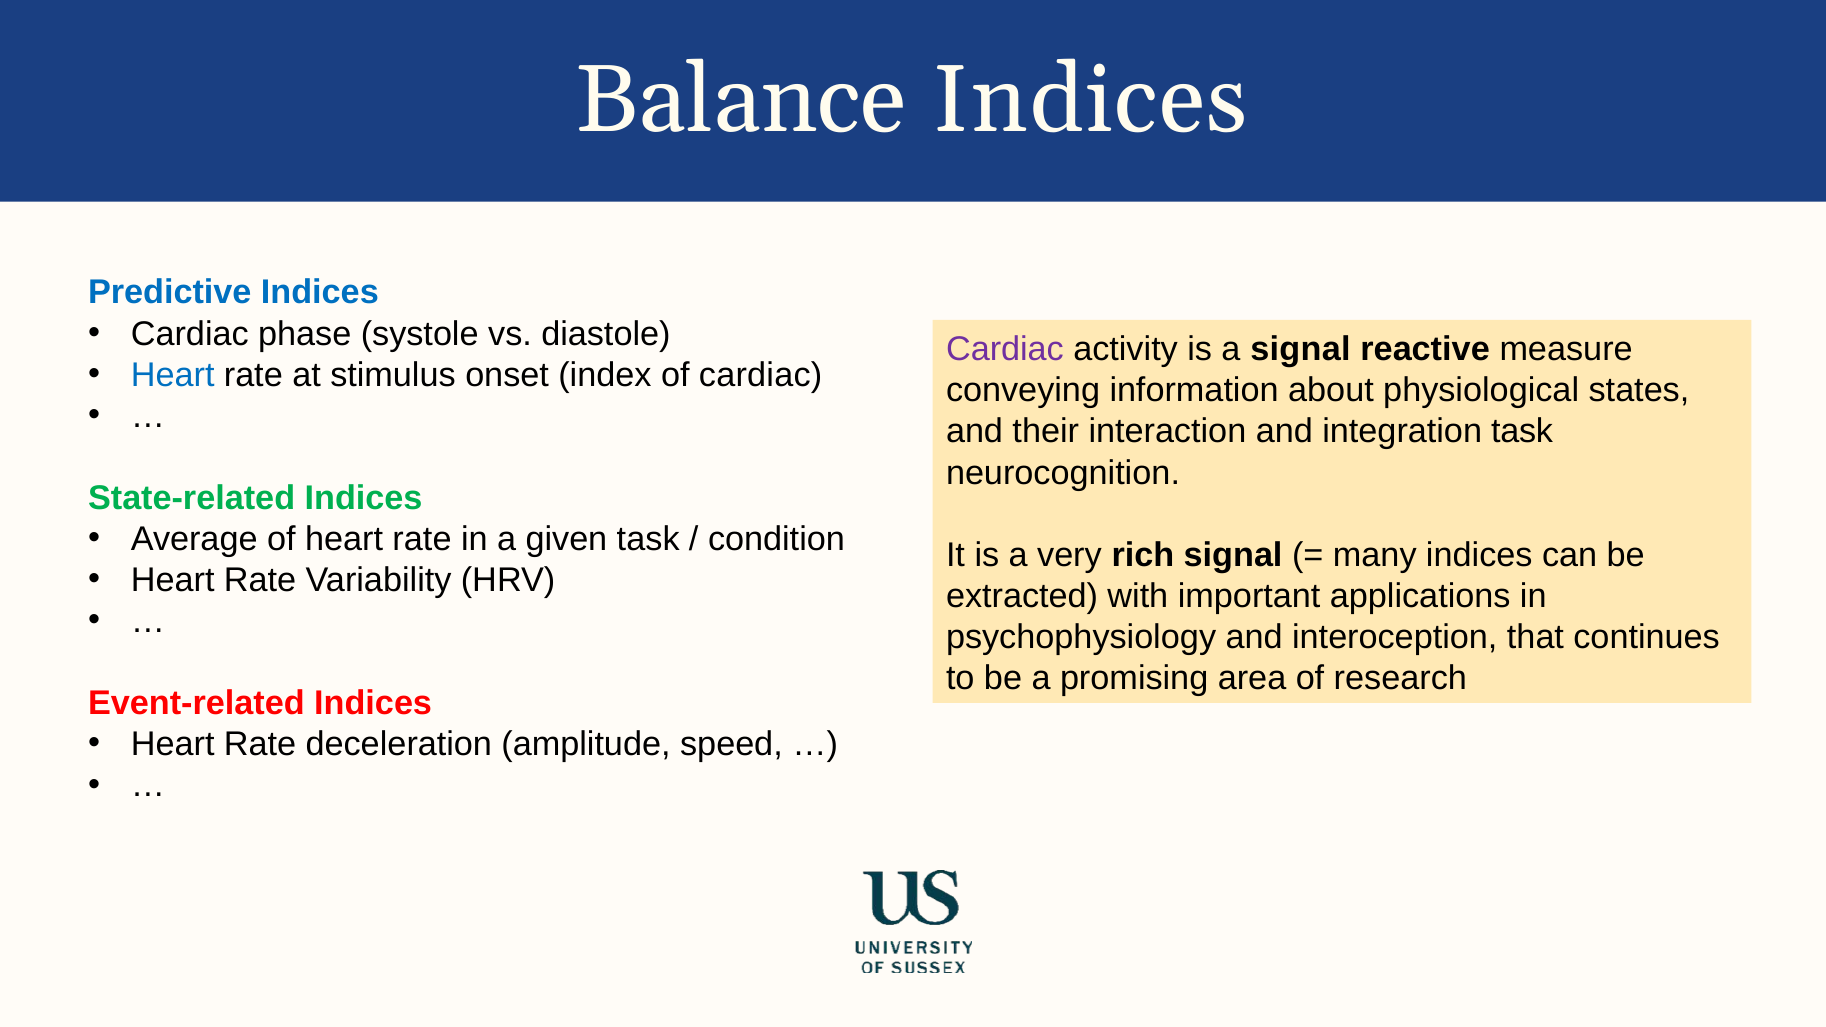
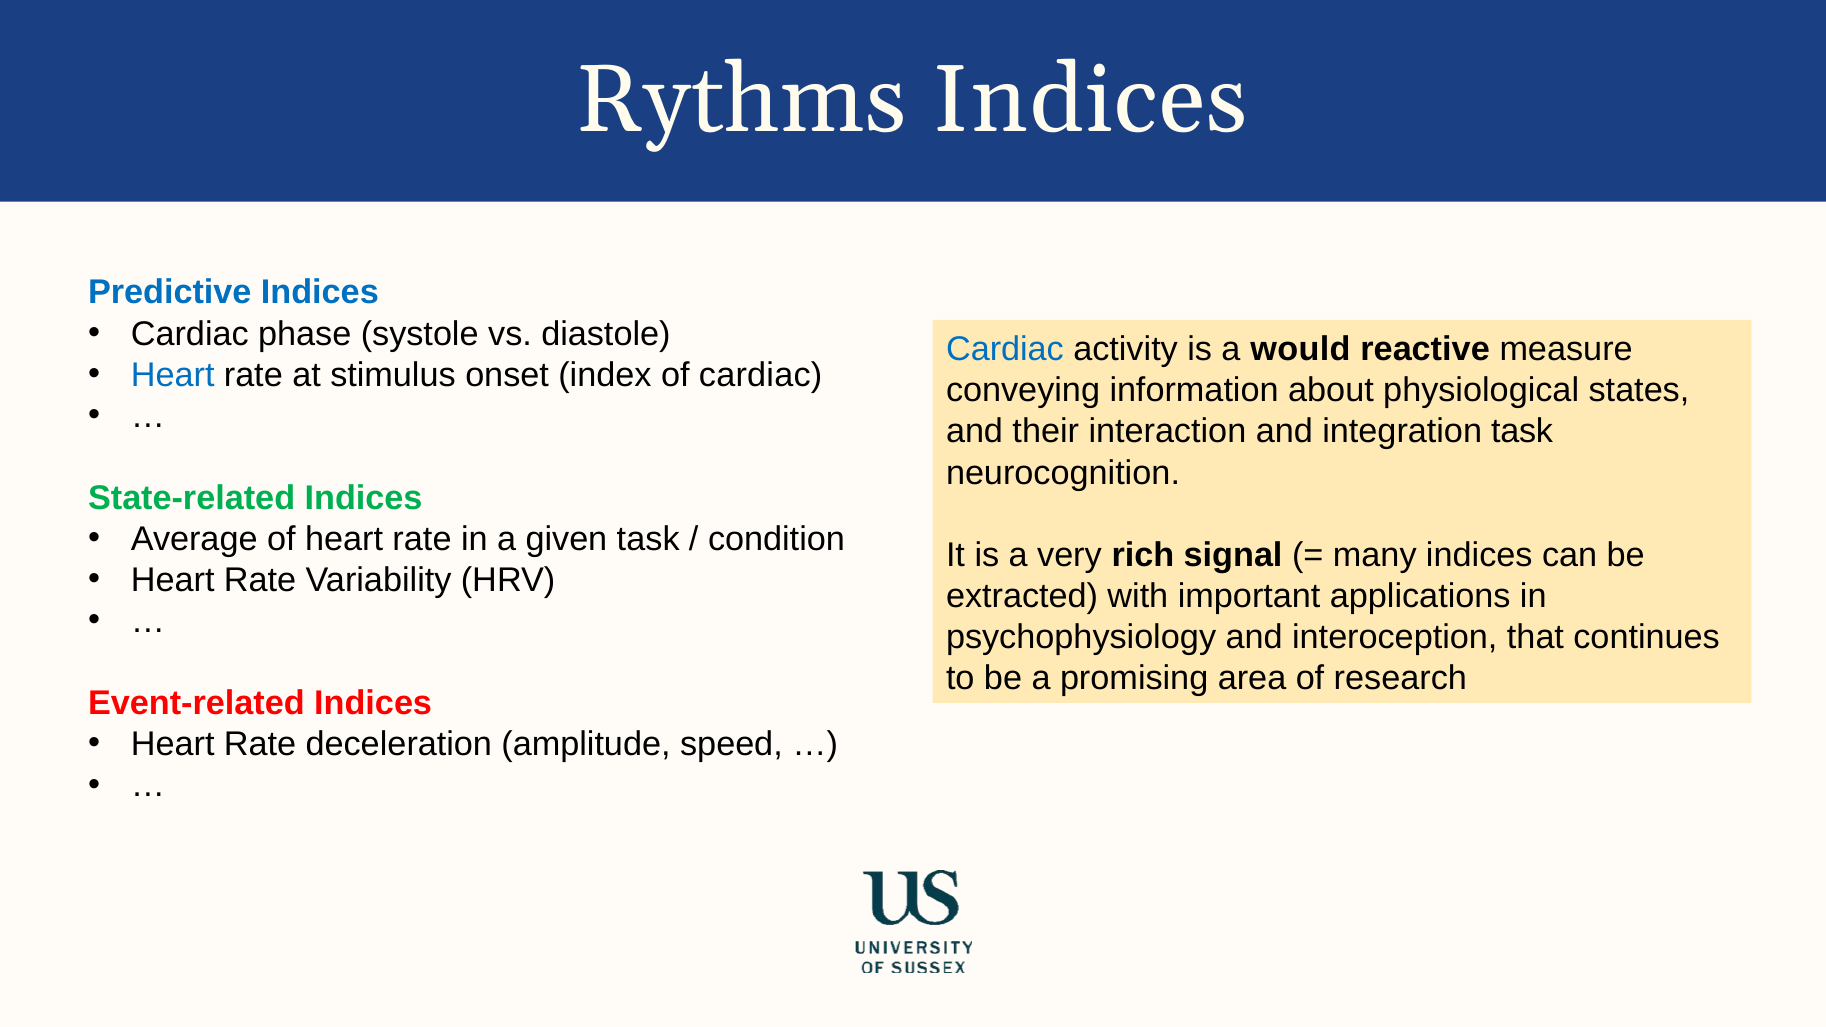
Balance: Balance -> Rythms (741, 100)
Cardiac colour: purple -> blue (1005, 350)
a signal: signal -> would (1300, 350)
